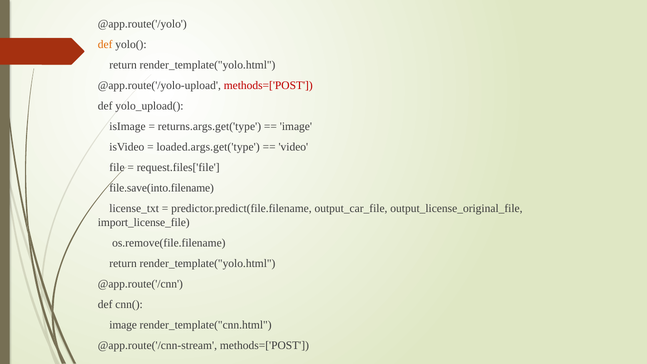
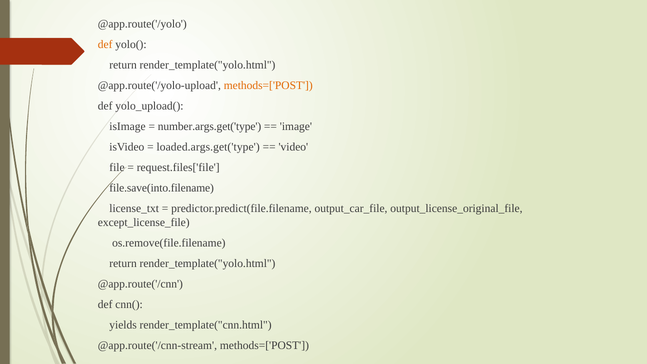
methods=['POST colour: red -> orange (268, 86)
returns.args.get('type: returns.args.get('type -> number.args.get('type (210, 127)
import_license_file: import_license_file -> except_license_file (144, 222)
image: image -> yields (123, 325)
